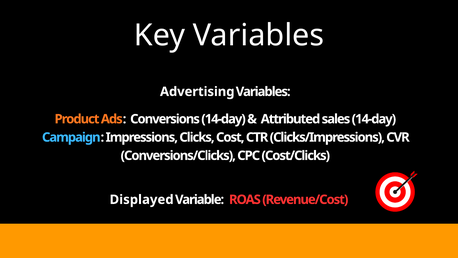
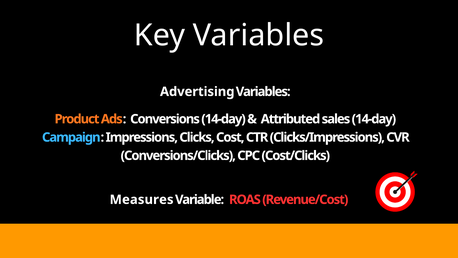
Displayed: Displayed -> Measures (142, 199)
